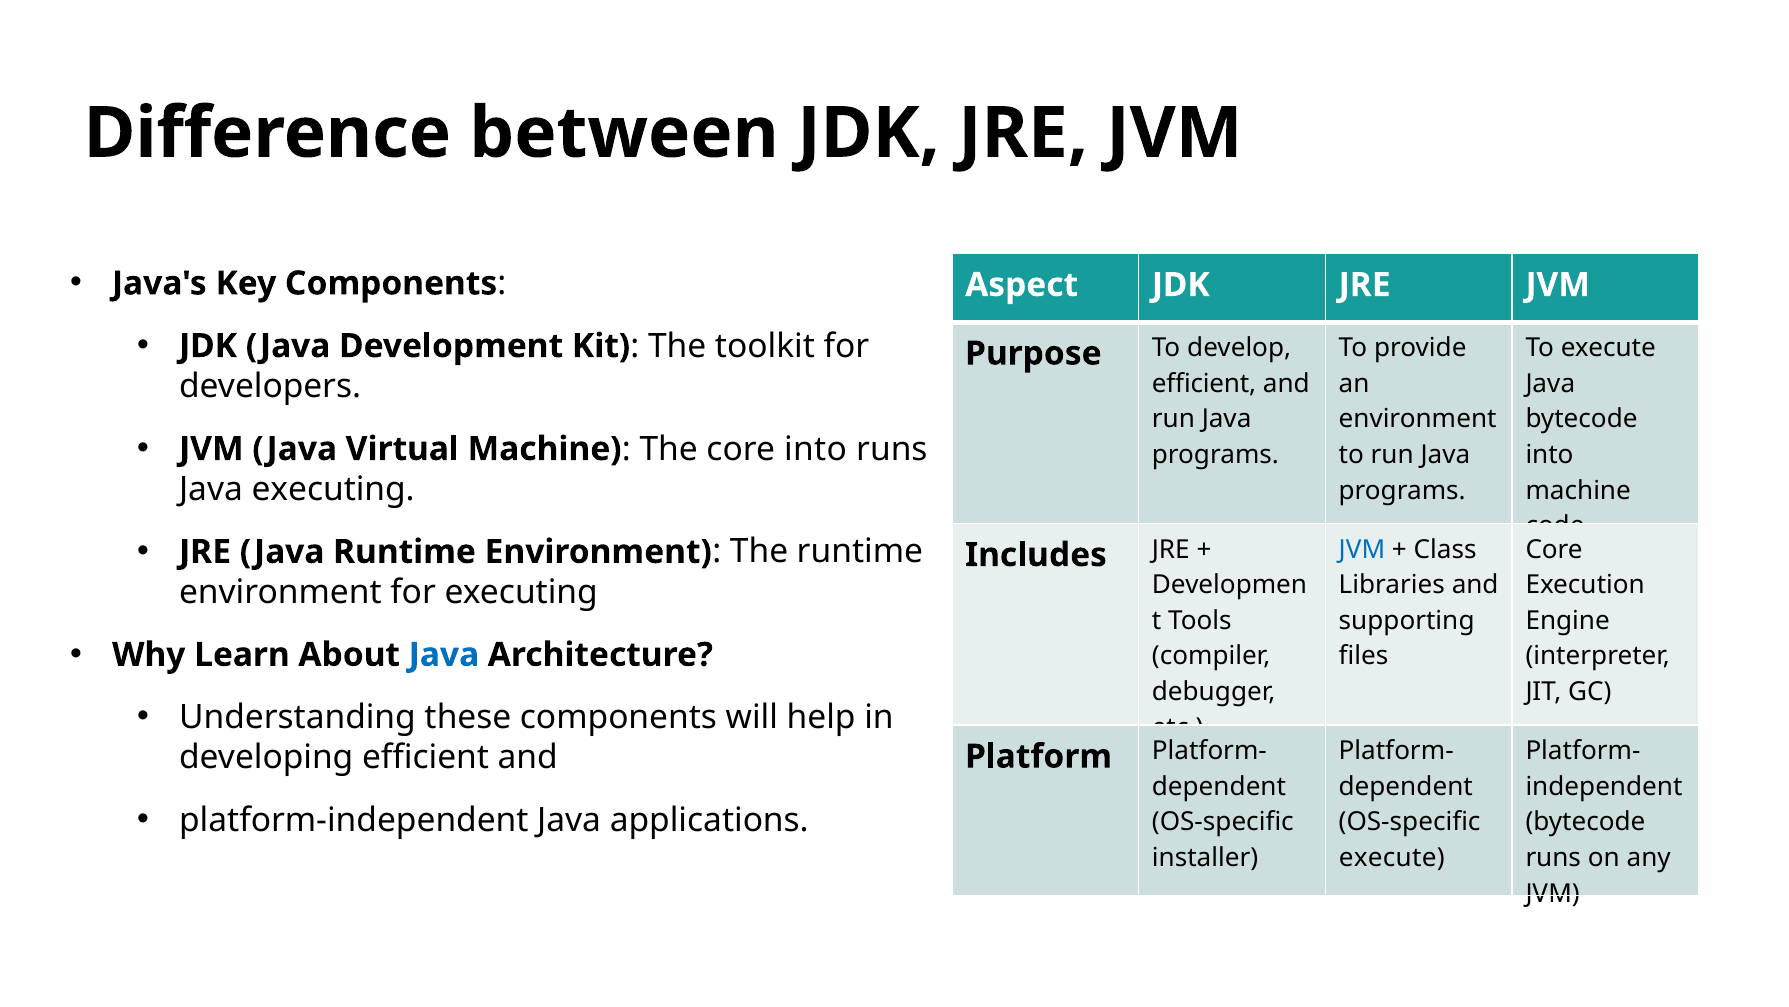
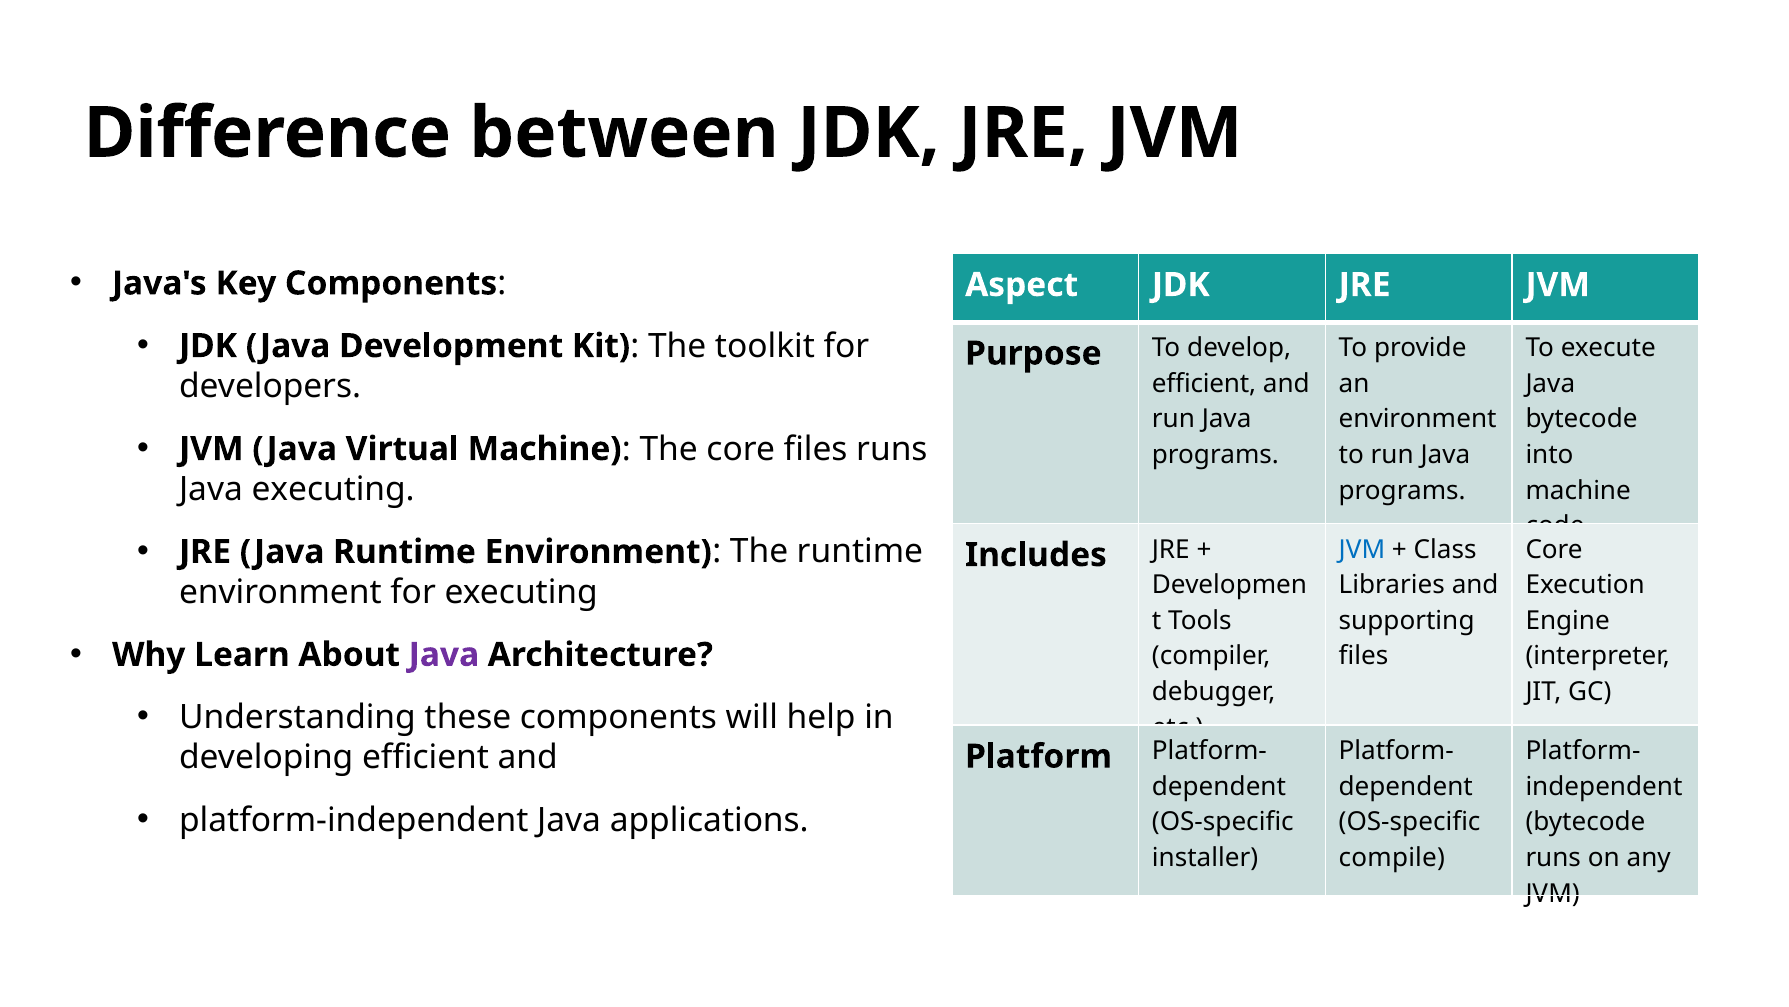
core into: into -> files (816, 449)
Java colour: blue -> purple (444, 654)
execute: execute -> compile (1392, 857)
